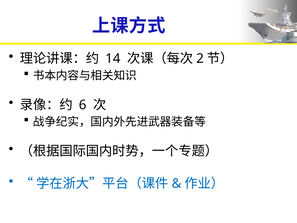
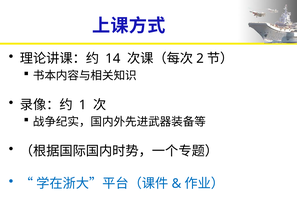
6: 6 -> 1 (83, 105)
